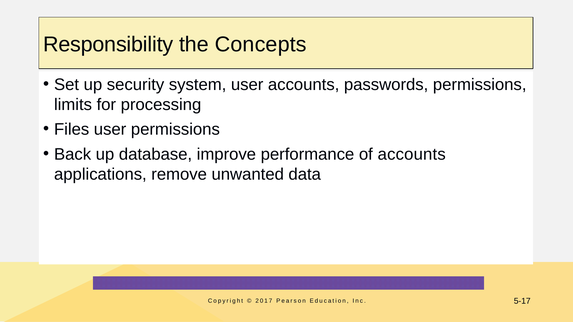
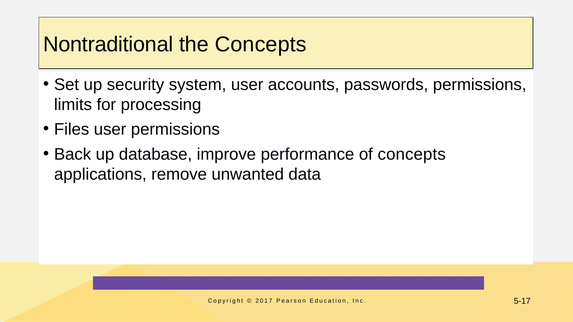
Responsibility: Responsibility -> Nontraditional (108, 44)
of accounts: accounts -> concepts (412, 154)
